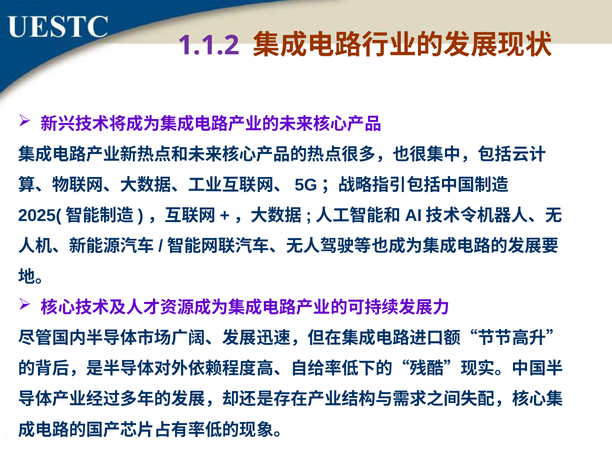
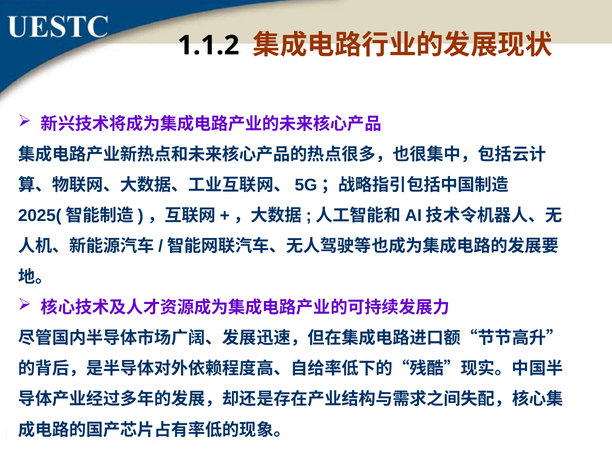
1.1.2 colour: purple -> black (208, 45)
